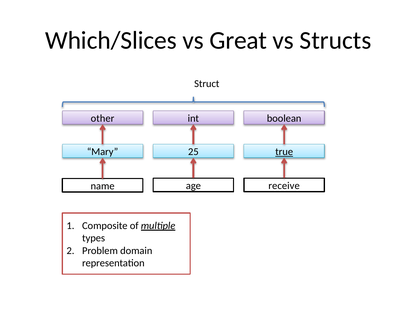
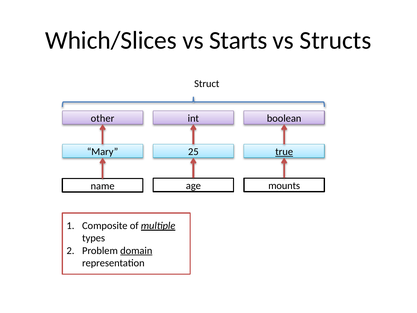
Great: Great -> Starts (238, 40)
receive: receive -> mounts (284, 185)
domain underline: none -> present (136, 250)
